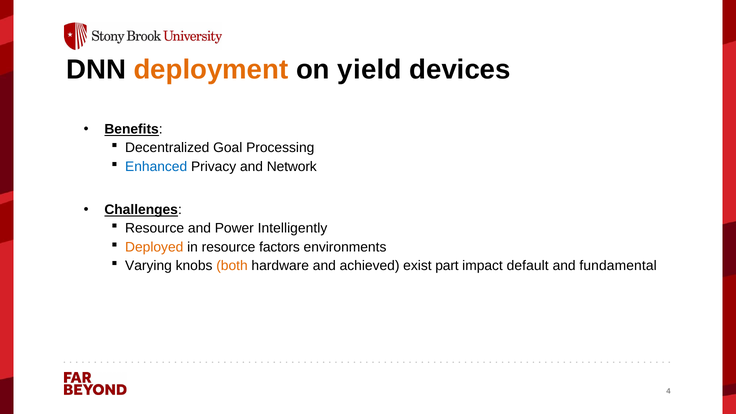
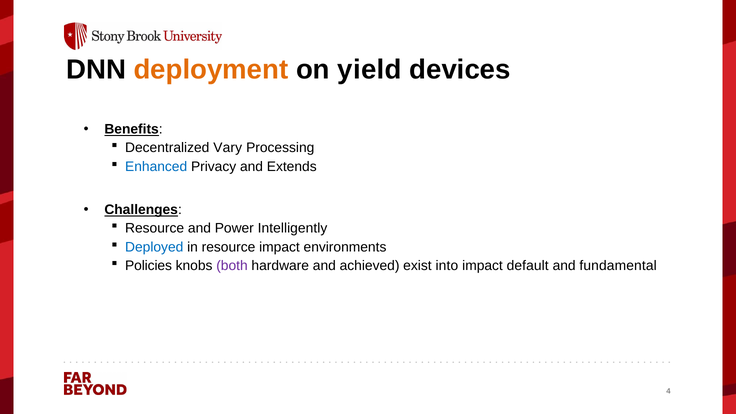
Goal: Goal -> Vary (228, 148)
Network: Network -> Extends (292, 167)
Deployed colour: orange -> blue (154, 247)
resource factors: factors -> impact (279, 247)
Varying: Varying -> Policies (149, 266)
both colour: orange -> purple (232, 266)
part: part -> into (447, 266)
